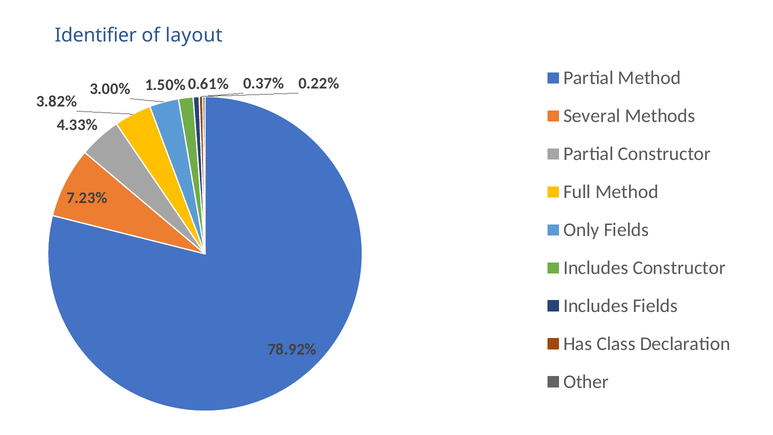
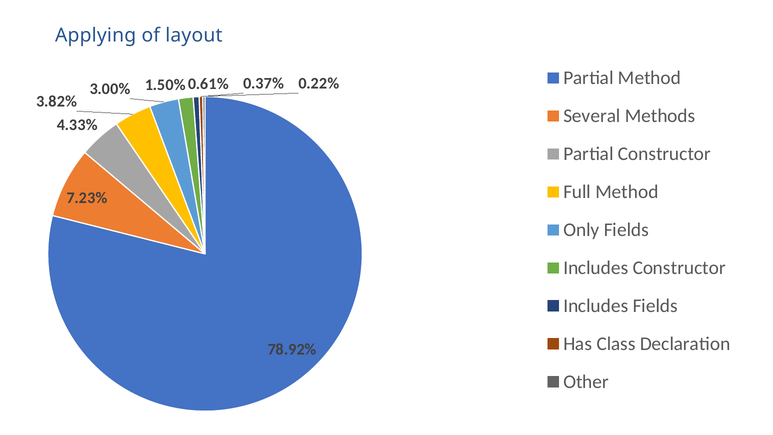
Identifier: Identifier -> Applying (96, 35)
